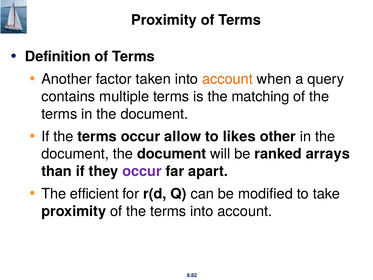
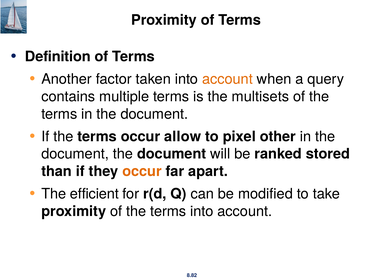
matching: matching -> multisets (260, 96)
likes: likes -> pixel (239, 136)
arrays: arrays -> stored (328, 154)
occur colour: purple -> orange (142, 171)
